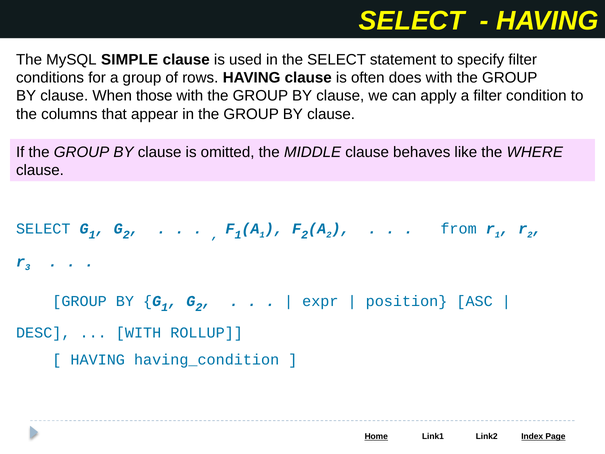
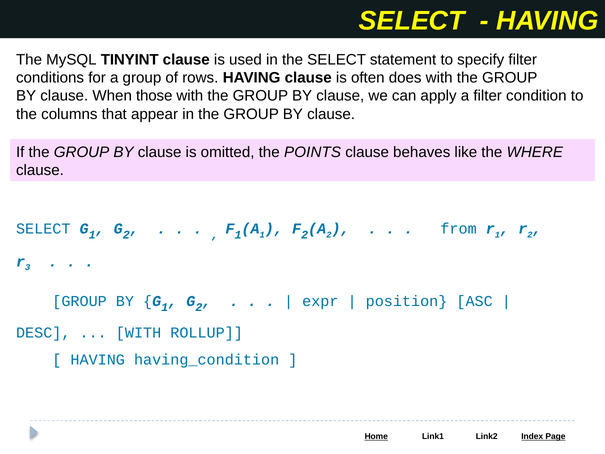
SIMPLE: SIMPLE -> TINYINT (130, 60)
MIDDLE: MIDDLE -> POINTS (313, 152)
